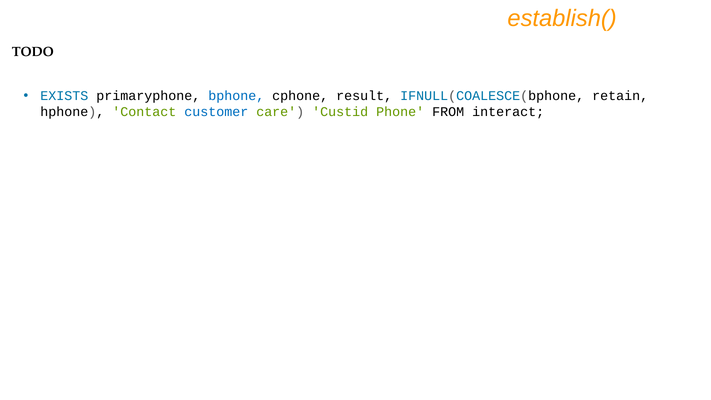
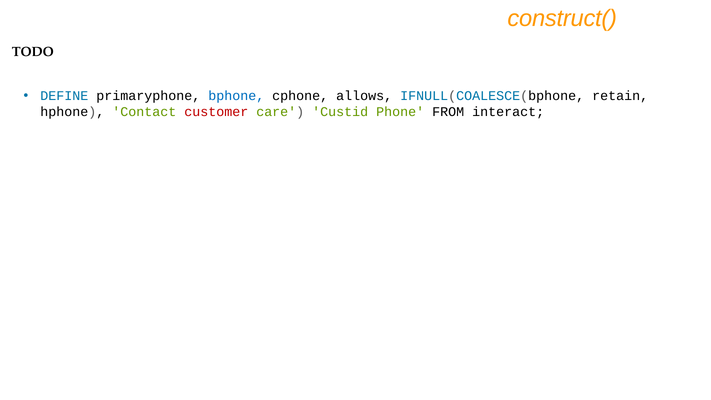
establish(: establish( -> construct( (562, 19)
EXISTS: EXISTS -> DEFINE (64, 96)
result: result -> allows (364, 96)
customer colour: blue -> red (216, 112)
